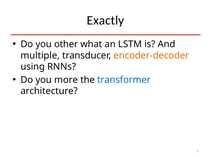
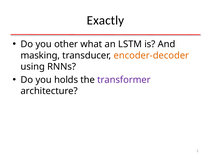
multiple: multiple -> masking (40, 56)
more: more -> holds (66, 80)
transformer colour: blue -> purple (124, 80)
